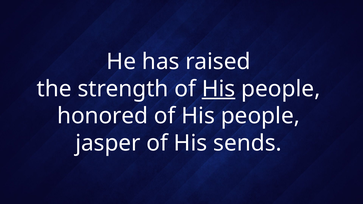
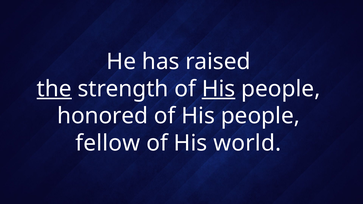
the underline: none -> present (54, 89)
jasper: jasper -> fellow (108, 143)
sends: sends -> world (247, 143)
